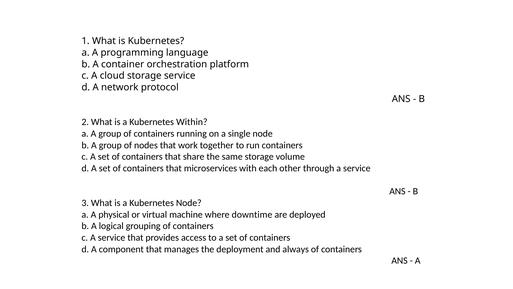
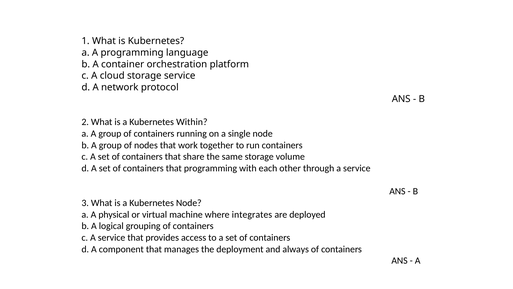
that microservices: microservices -> programming (210, 168)
downtime: downtime -> integrates (252, 214)
